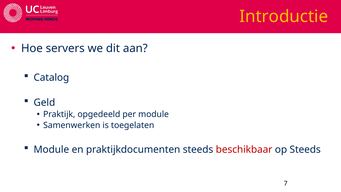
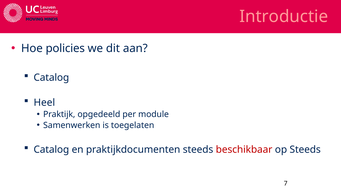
Introductie colour: yellow -> pink (284, 16)
servers: servers -> policies (65, 48)
Geld: Geld -> Heel (44, 102)
Module: Module -> Catalog (51, 149)
